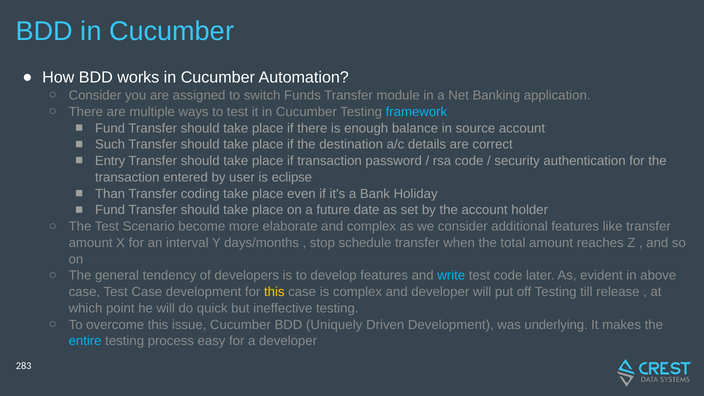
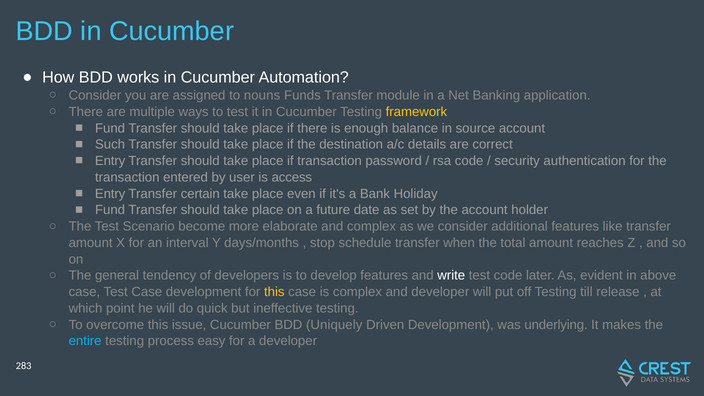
switch: switch -> nouns (262, 95)
framework colour: light blue -> yellow (416, 112)
eclipse: eclipse -> access (292, 177)
Than: Than -> Entry (110, 194)
coding: coding -> certain (200, 194)
write colour: light blue -> white (451, 276)
